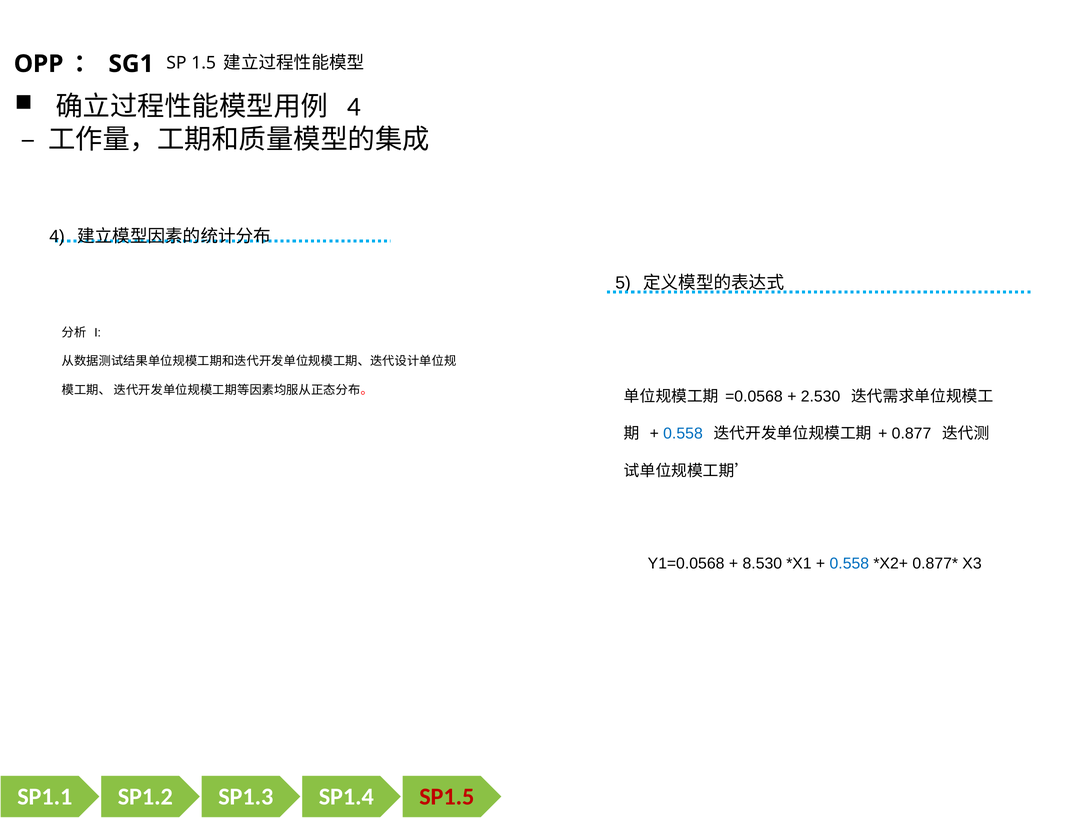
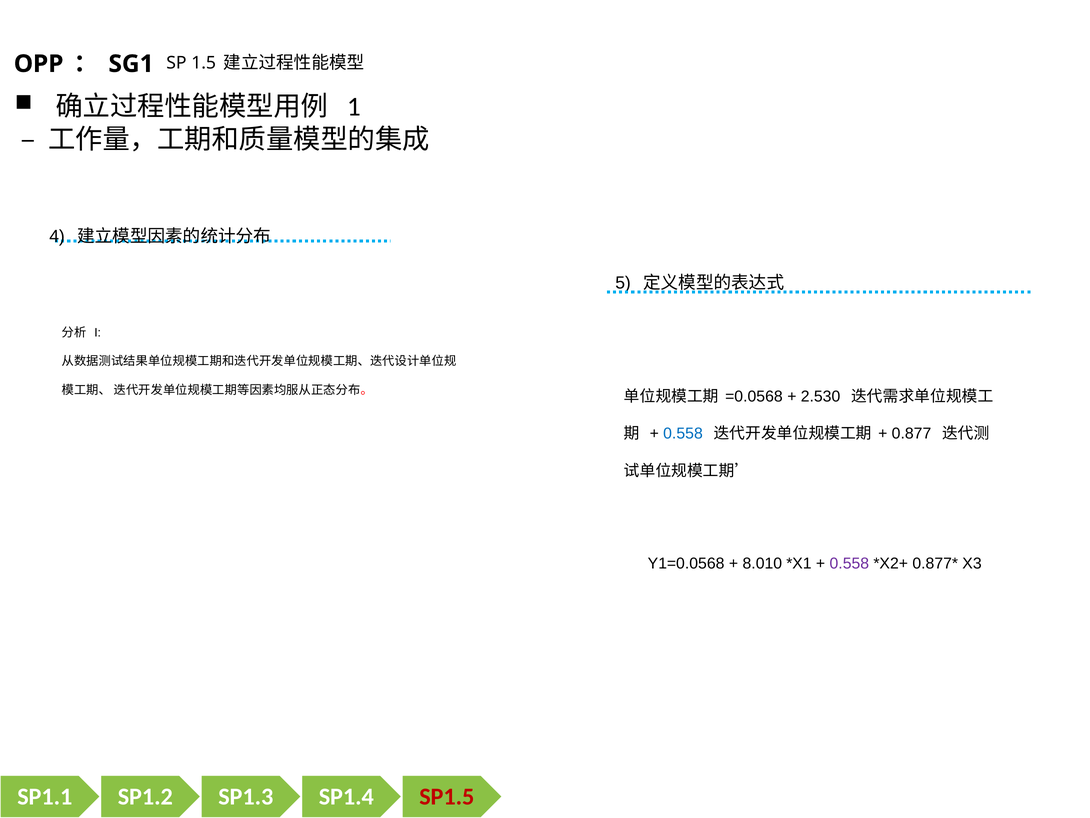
4: 4 -> 1 (354, 107)
8.530: 8.530 -> 8.010 (762, 563)
0.558 colour: blue -> purple (849, 563)
